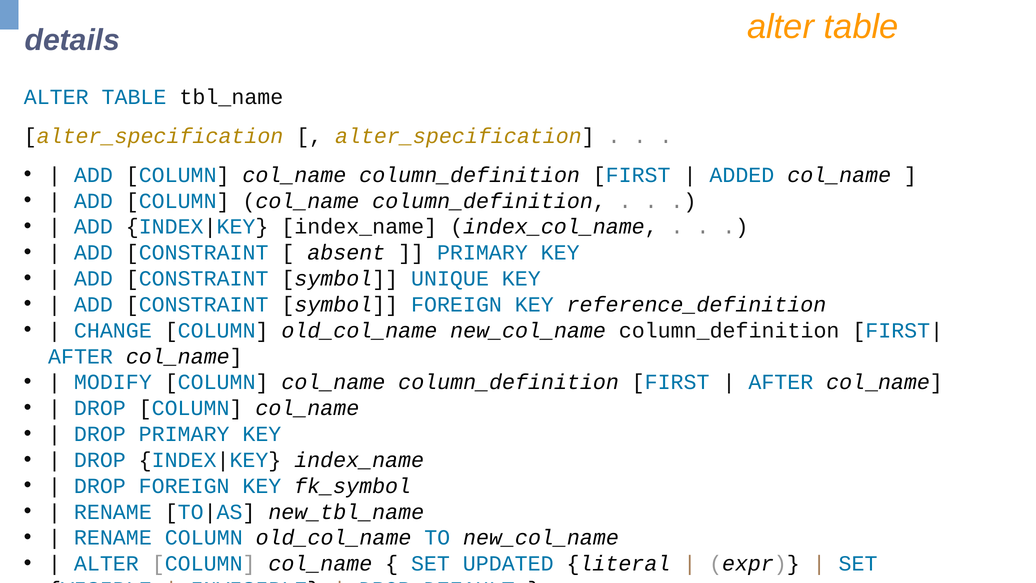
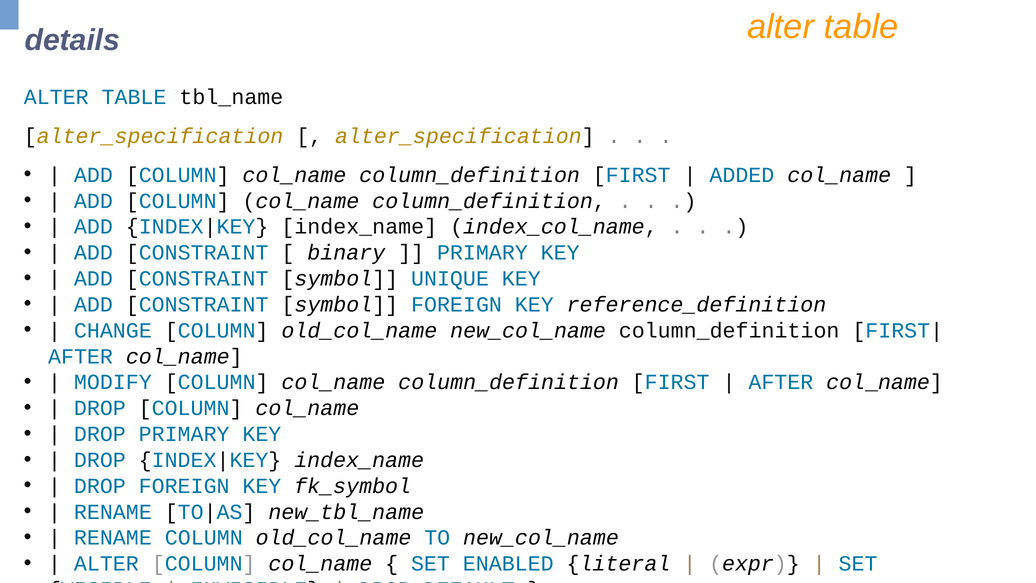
absent: absent -> binary (346, 253)
UPDATED: UPDATED -> ENABLED (508, 564)
